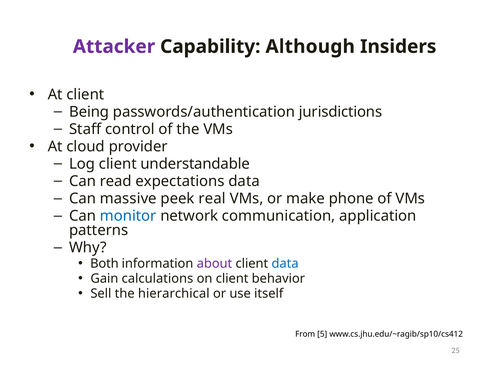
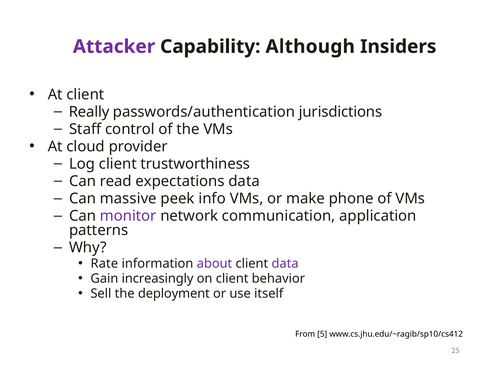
Being: Being -> Really (89, 112)
understandable: understandable -> trustworthiness (195, 164)
real: real -> info (212, 199)
monitor colour: blue -> purple (128, 216)
Both: Both -> Rate (104, 264)
data colour: blue -> purple (285, 264)
calculations: calculations -> increasingly (158, 279)
hierarchical: hierarchical -> deployment (174, 293)
